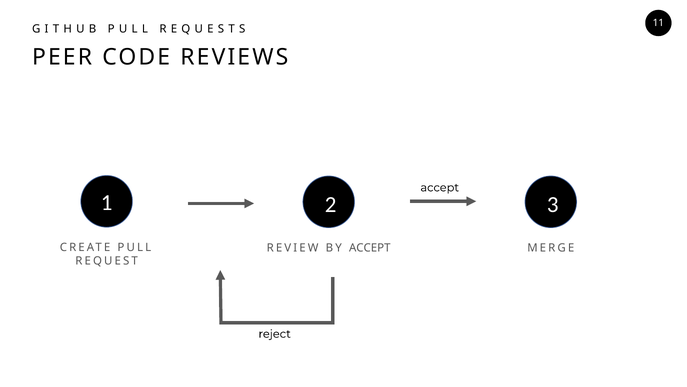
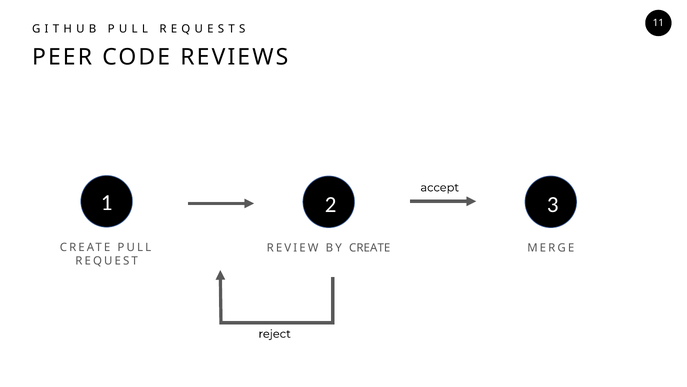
BY ACCEPT: ACCEPT -> CREATE (370, 247)
